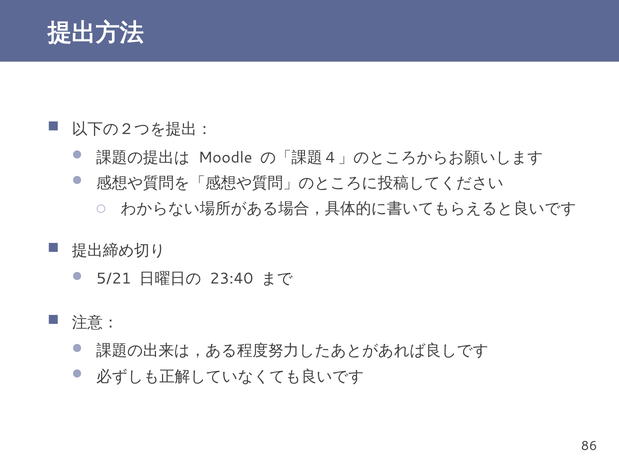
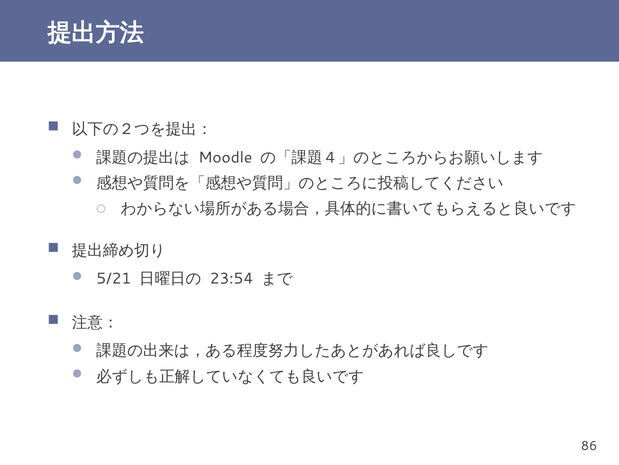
23:40: 23:40 -> 23:54 (231, 278)
